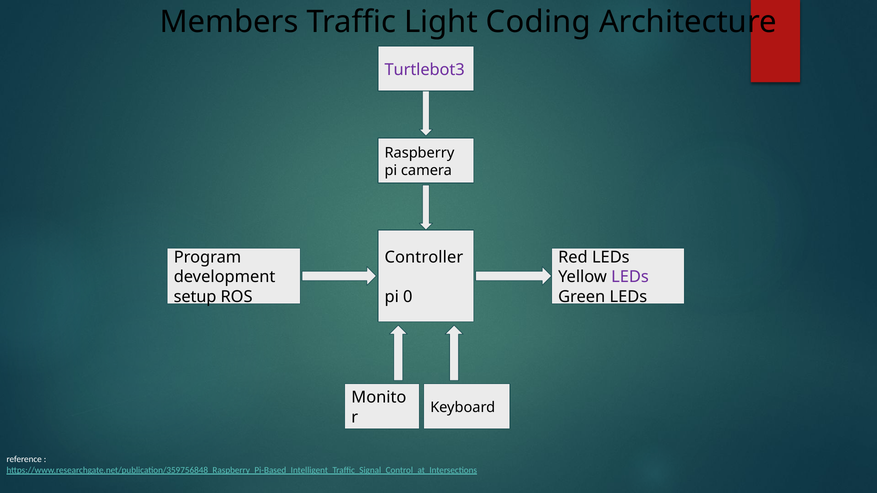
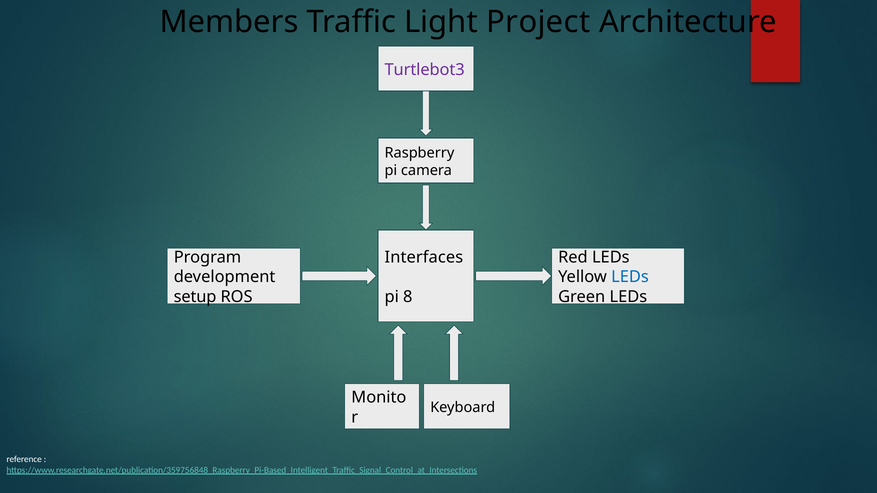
Coding: Coding -> Project (538, 22)
Controller: Controller -> Interfaces (424, 258)
LEDs colour: purple -> blue (630, 277)
0: 0 -> 8 (408, 297)
